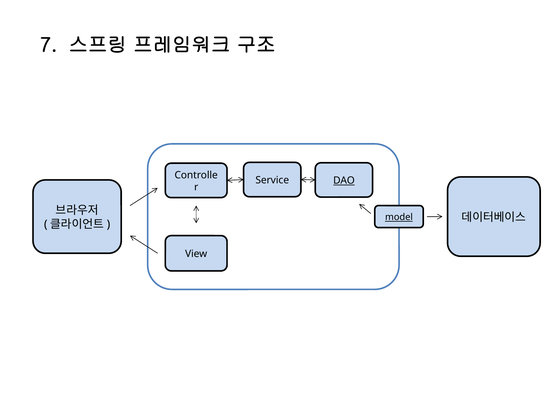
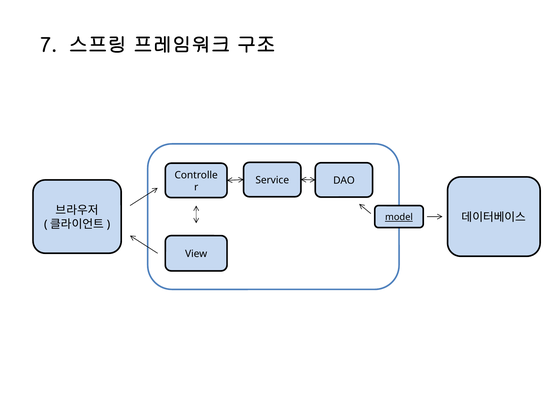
DAO underline: present -> none (344, 181)
